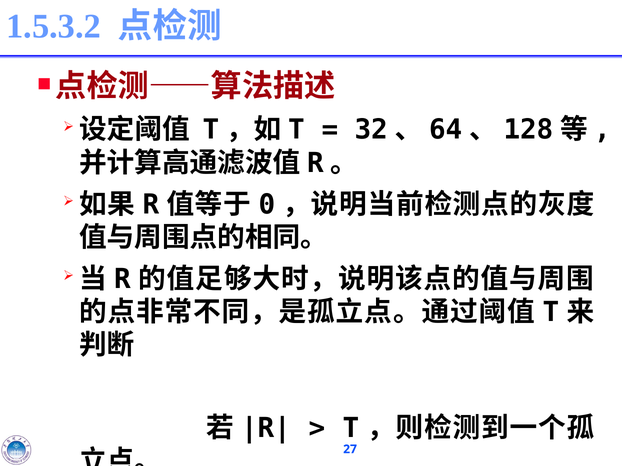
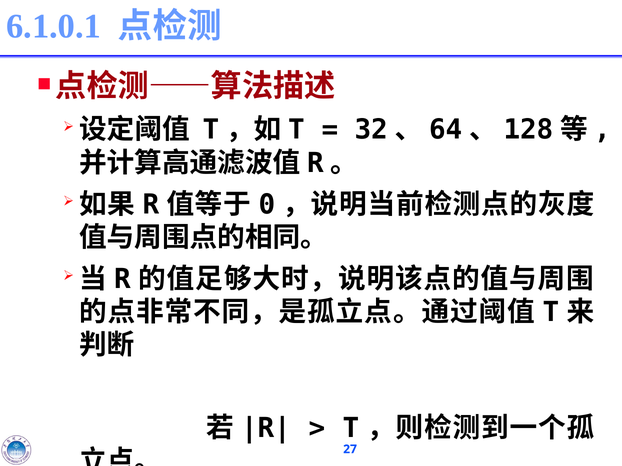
1.5.3.2: 1.5.3.2 -> 6.1.0.1 (54, 26)
